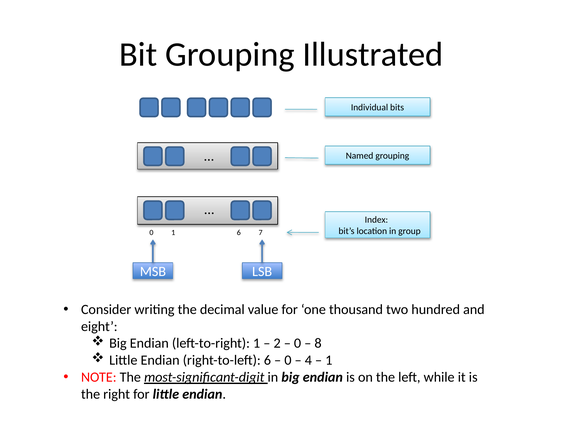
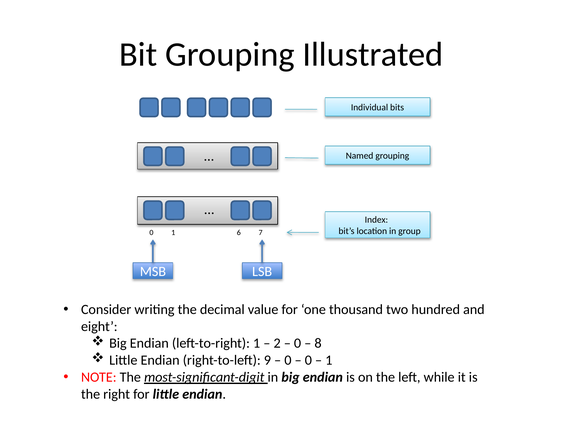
right-to-left 6: 6 -> 9 (267, 360)
4: 4 -> 0 (308, 360)
